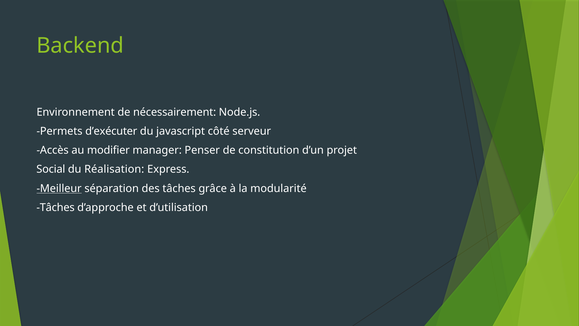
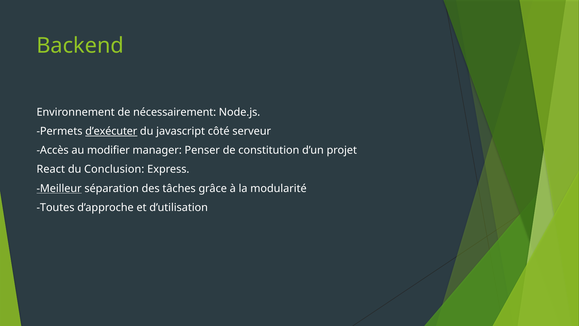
d’exécuter underline: none -> present (111, 131)
Social: Social -> React (51, 169)
Réalisation: Réalisation -> Conclusion (114, 169)
Tâches: Tâches -> Toutes (55, 207)
